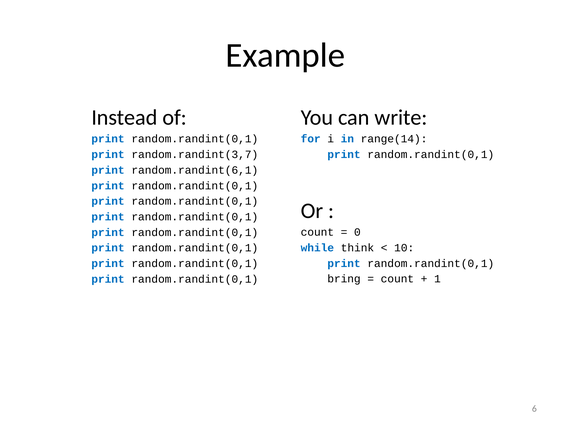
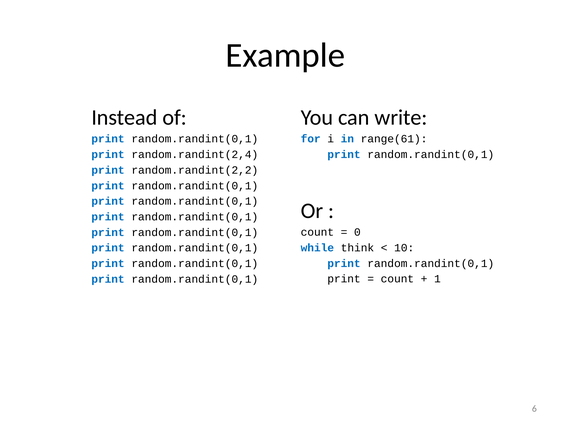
range(14: range(14 -> range(61 (394, 139)
random.randint(3,7: random.randint(3,7 -> random.randint(2,4 (195, 155)
random.randint(6,1: random.randint(6,1 -> random.randint(2,2 (195, 170)
bring: bring -> print (344, 279)
